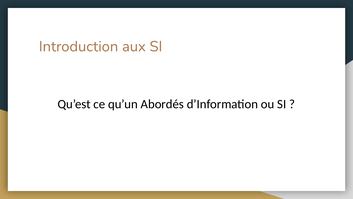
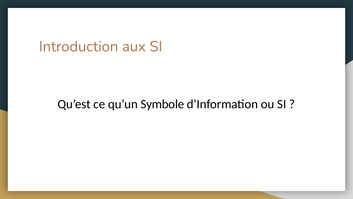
Abordés: Abordés -> Symbole (162, 104)
